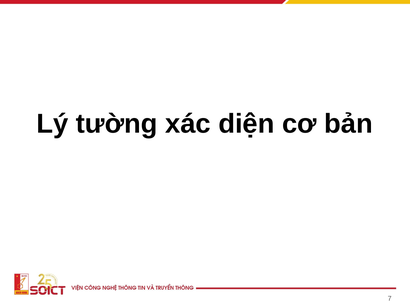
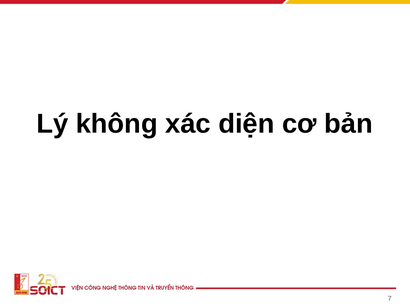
tường: tường -> không (117, 124)
